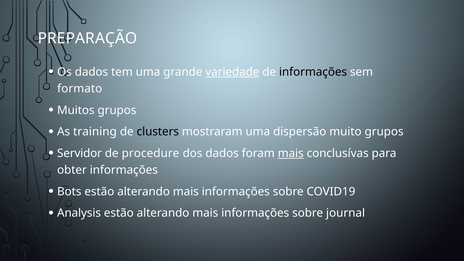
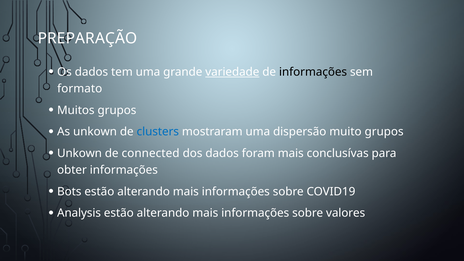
As training: training -> unkown (95, 132)
clusters colour: black -> blue (158, 132)
Servidor: Servidor -> Unkown (80, 153)
procedure: procedure -> connected (151, 153)
mais underline: present -> none (291, 153)
journal: journal -> valores (346, 213)
